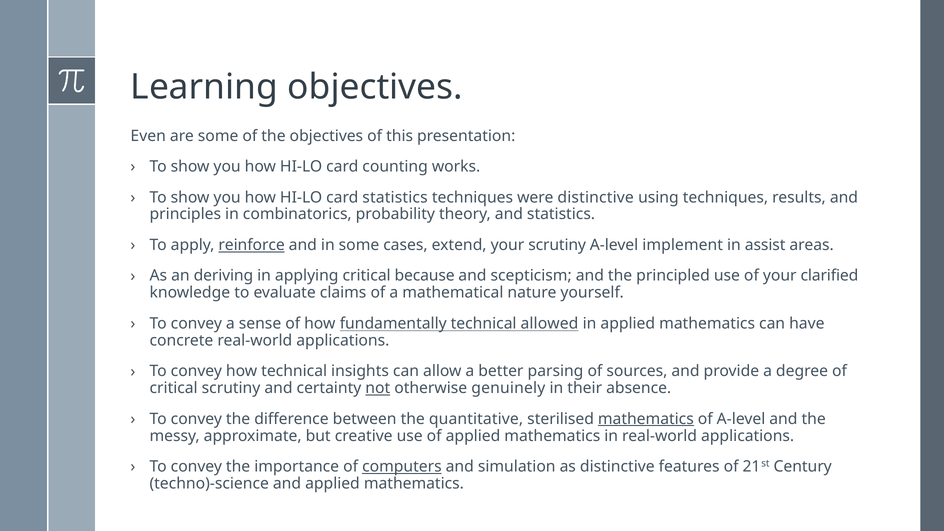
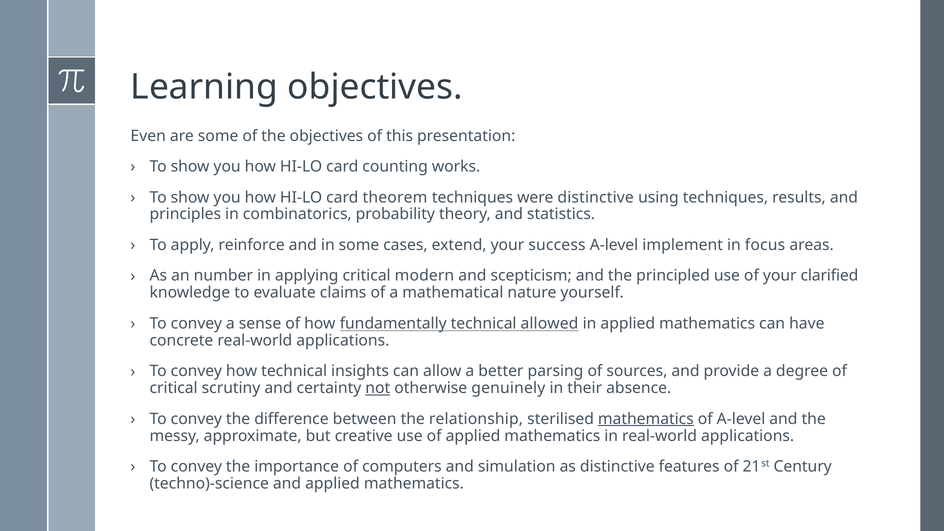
card statistics: statistics -> theorem (395, 197)
reinforce underline: present -> none (252, 245)
your scrutiny: scrutiny -> success (557, 245)
assist: assist -> focus (765, 245)
deriving: deriving -> number (223, 276)
because: because -> modern (424, 276)
quantitative: quantitative -> relationship (476, 419)
computers underline: present -> none (402, 467)
